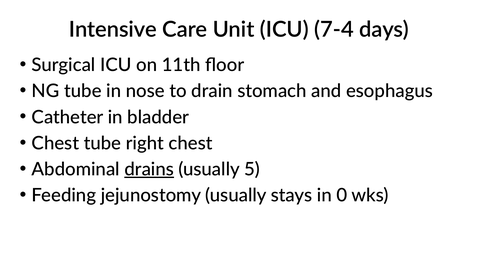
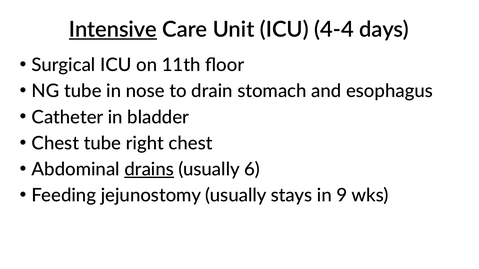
Intensive underline: none -> present (113, 30)
7-4: 7-4 -> 4-4 (334, 30)
5: 5 -> 6 (252, 170)
0: 0 -> 9 (342, 196)
